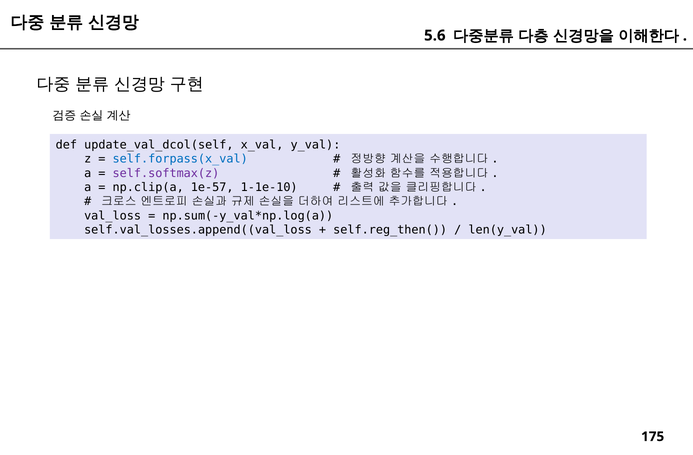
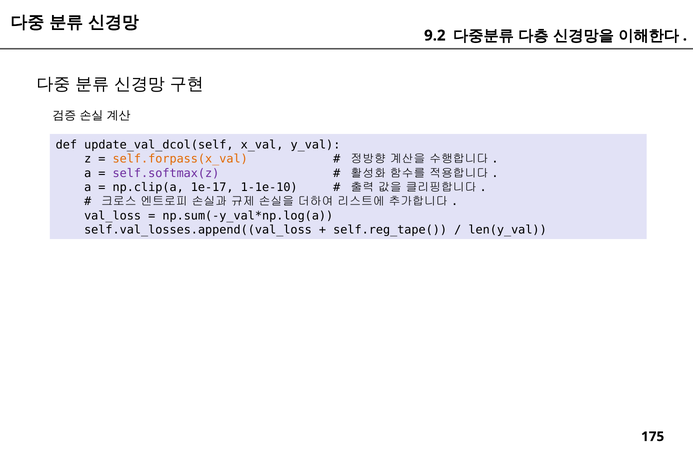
5.6: 5.6 -> 9.2 (435, 36)
self.forpass(x_val colour: blue -> orange (180, 159)
1e-57: 1e-57 -> 1e-17 (212, 187)
self.reg_then(: self.reg_then( -> self.reg_tape( (390, 230)
